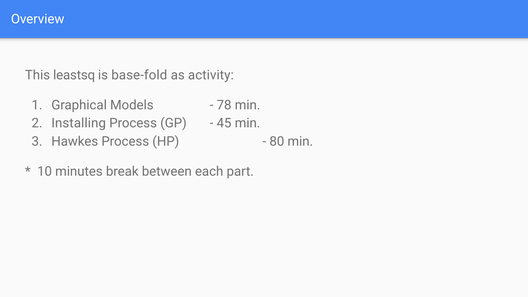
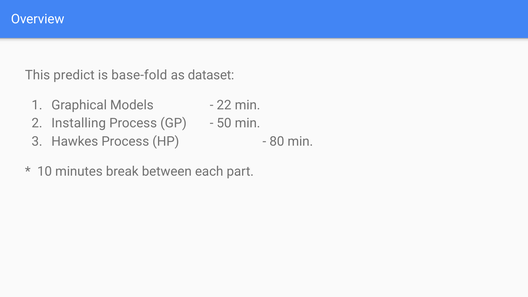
leastsq: leastsq -> predict (74, 75)
activity: activity -> dataset (211, 75)
78: 78 -> 22 (224, 105)
45: 45 -> 50 (224, 123)
